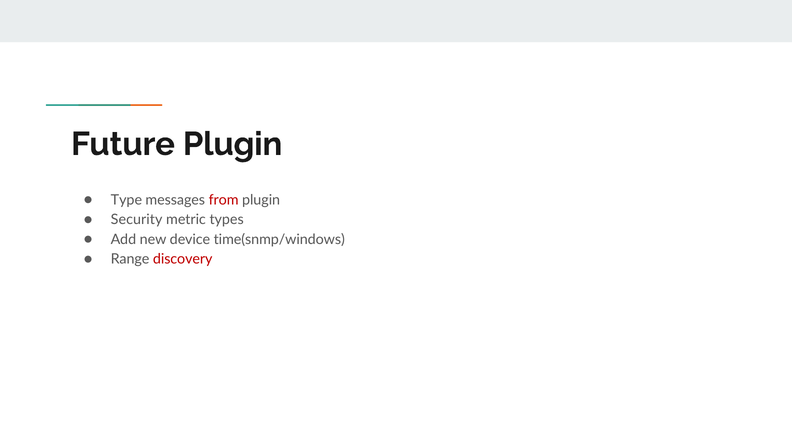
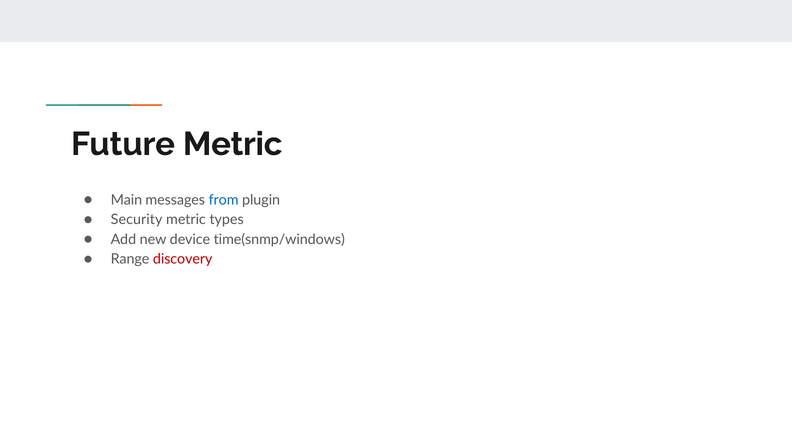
Future Plugin: Plugin -> Metric (233, 144)
Type: Type -> Main (126, 200)
from colour: red -> blue (224, 200)
